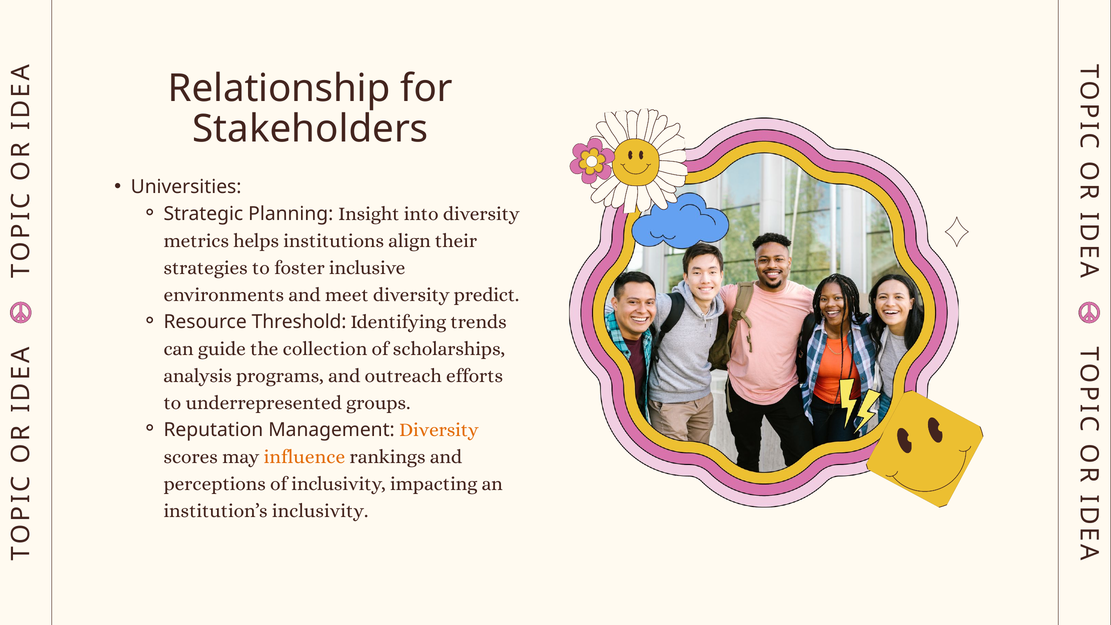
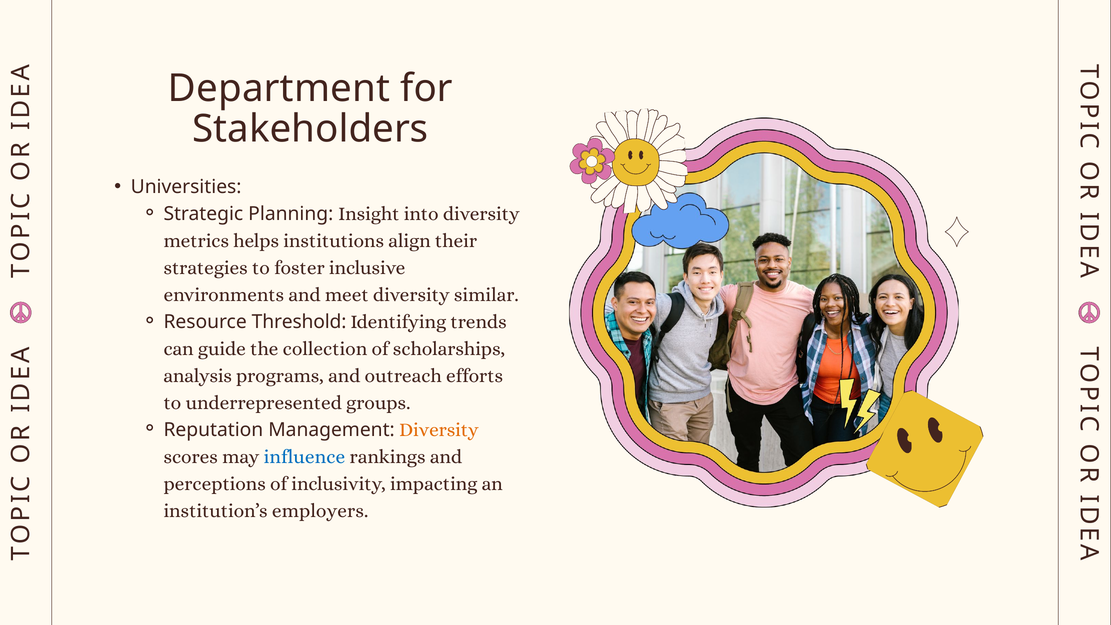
Relationship: Relationship -> Department (279, 89)
predict: predict -> similar (486, 295)
influence colour: orange -> blue (304, 457)
institution’s inclusivity: inclusivity -> employers (320, 511)
